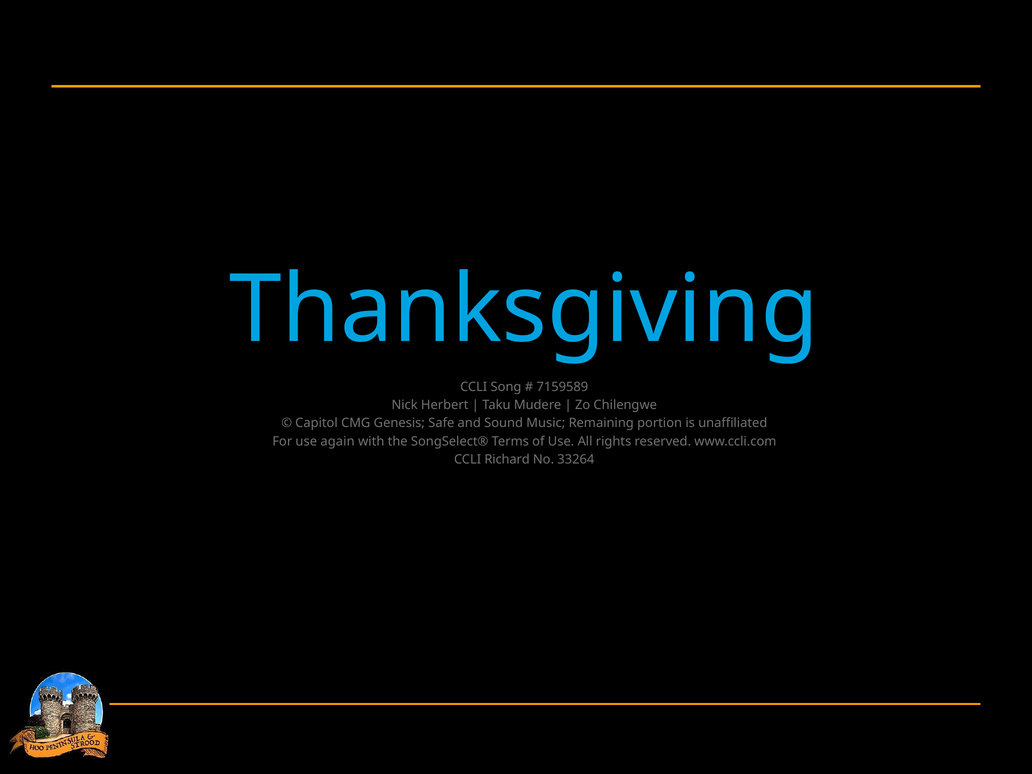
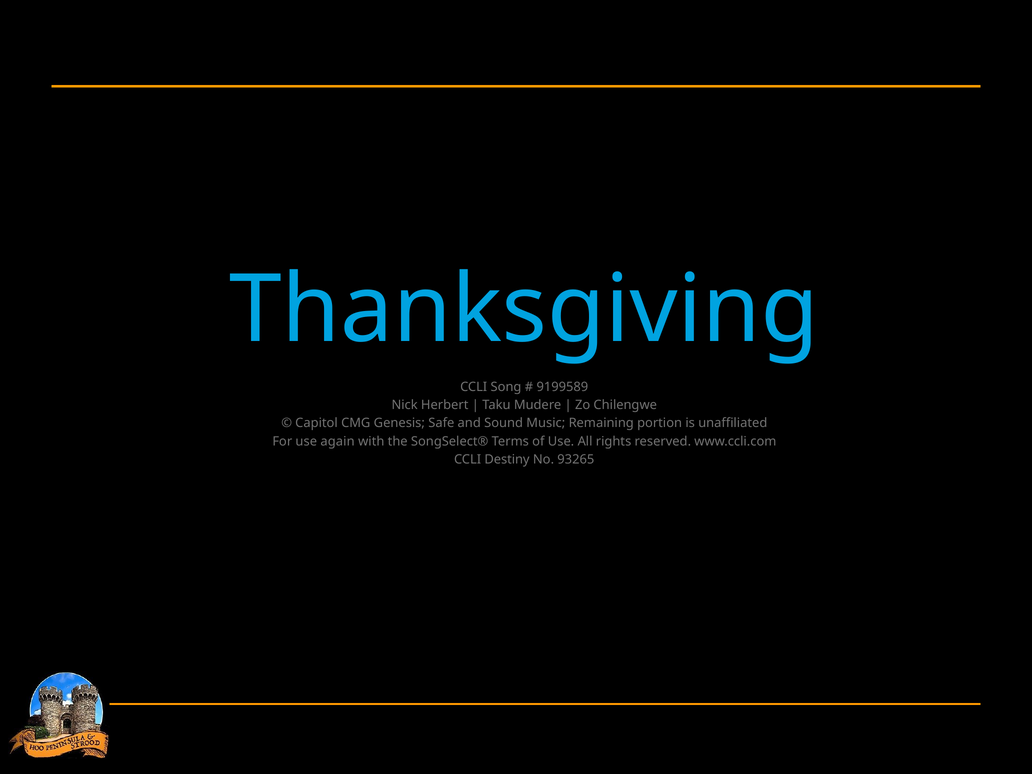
7159589: 7159589 -> 9199589 (562, 387)
Richard: Richard -> Destiny (507, 459)
33264: 33264 -> 93265 (576, 459)
